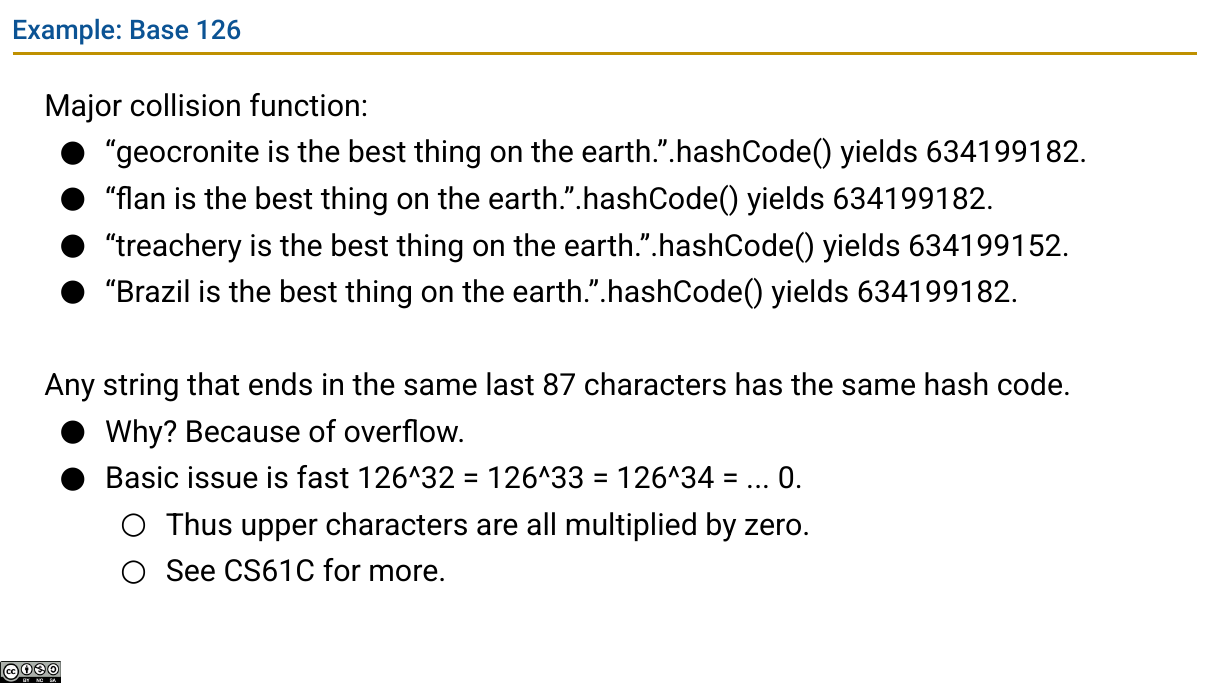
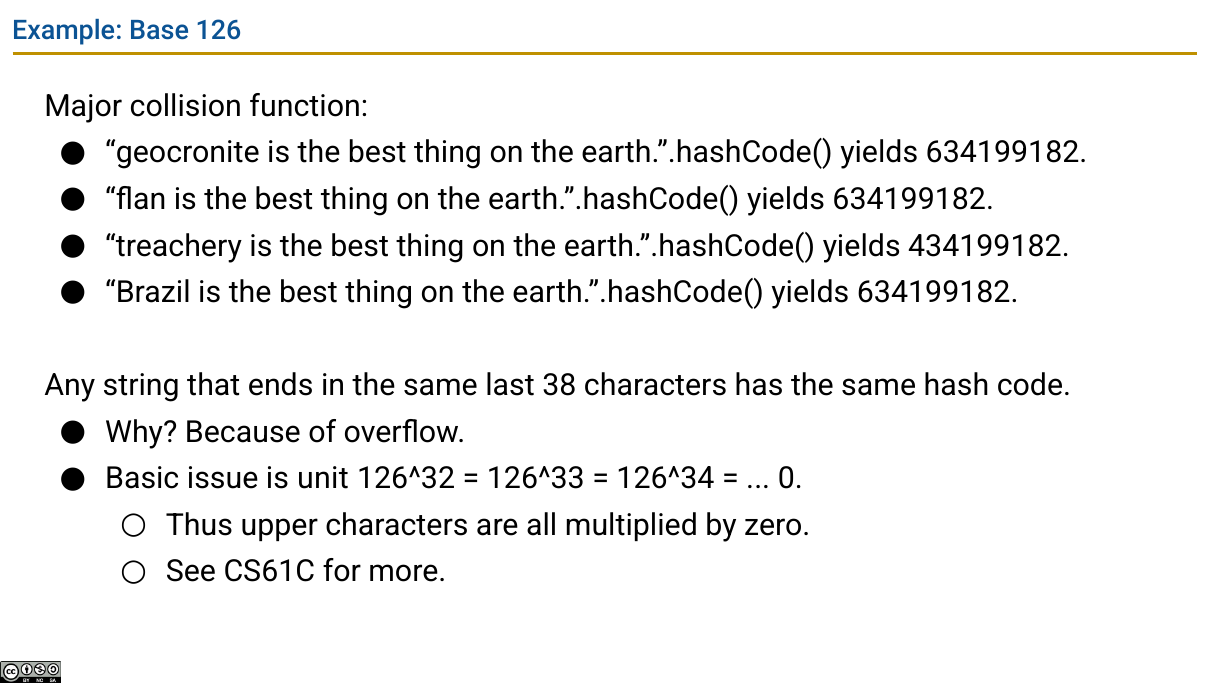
634199152: 634199152 -> 434199182 (989, 246)
87: 87 -> 38 (559, 386)
fast: fast -> unit (323, 479)
